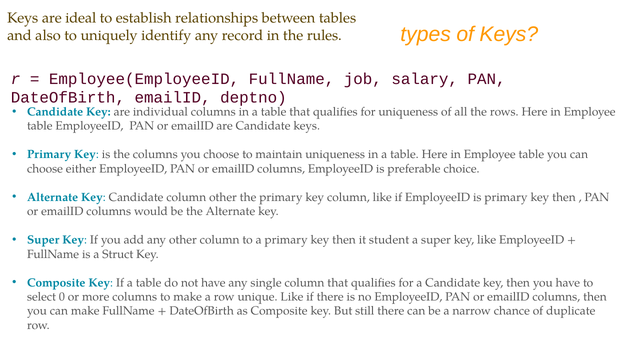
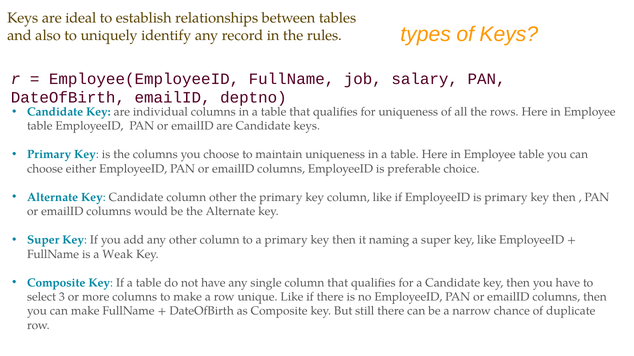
student: student -> naming (389, 240)
Struct: Struct -> Weak (118, 255)
0: 0 -> 3 (62, 297)
